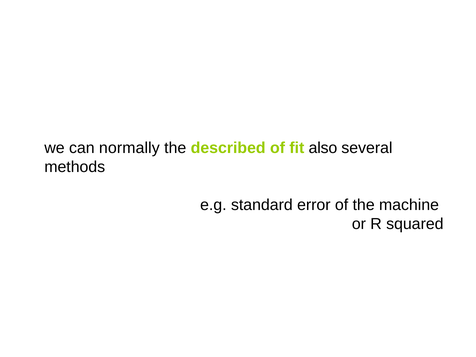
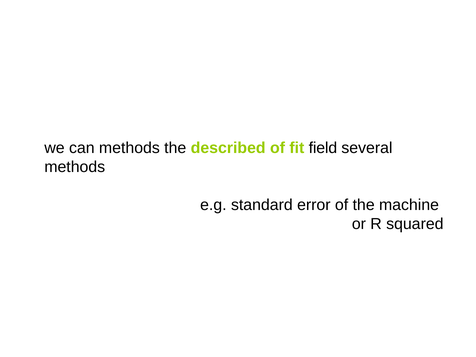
can normally: normally -> methods (129, 148)
also: also -> field (323, 148)
